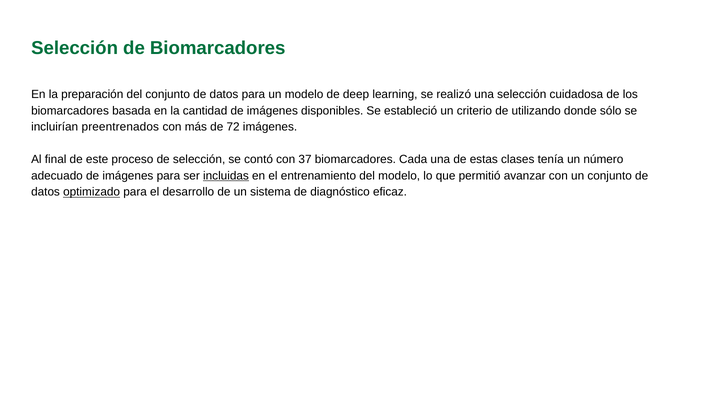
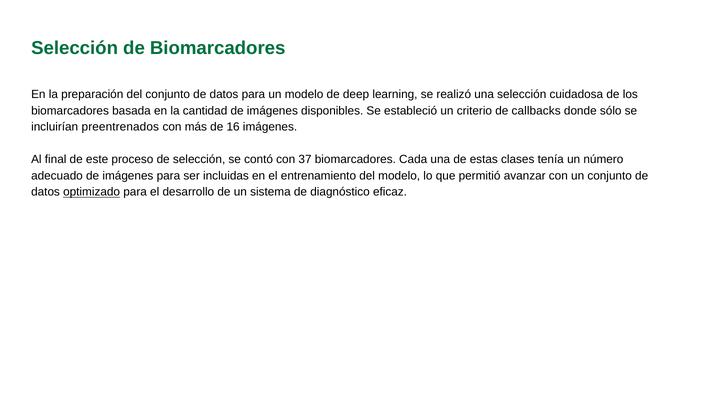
utilizando: utilizando -> callbacks (536, 111)
72: 72 -> 16 (233, 127)
incluidas underline: present -> none (226, 176)
